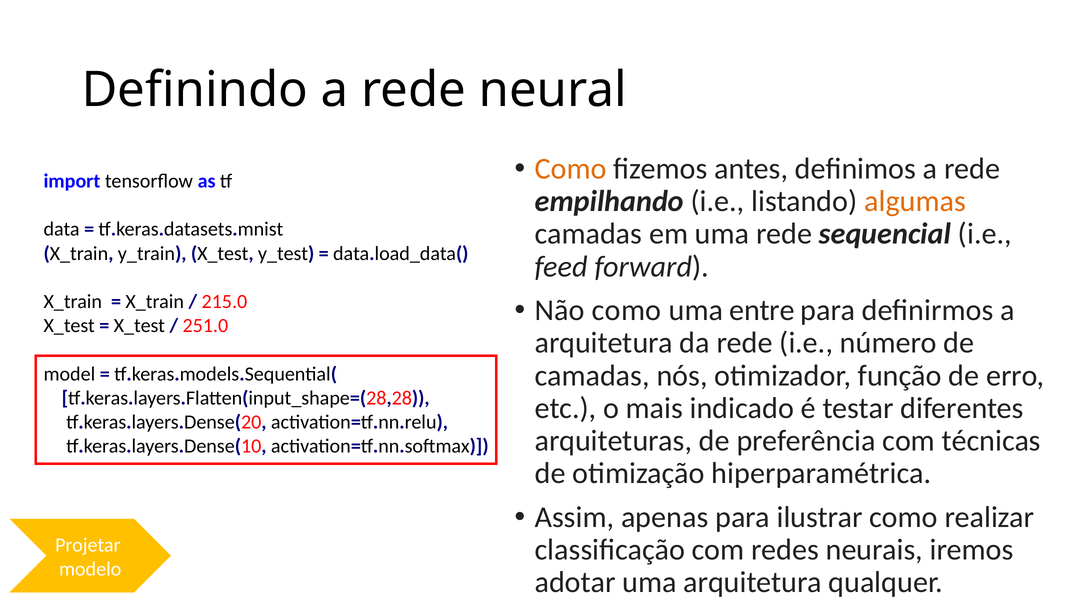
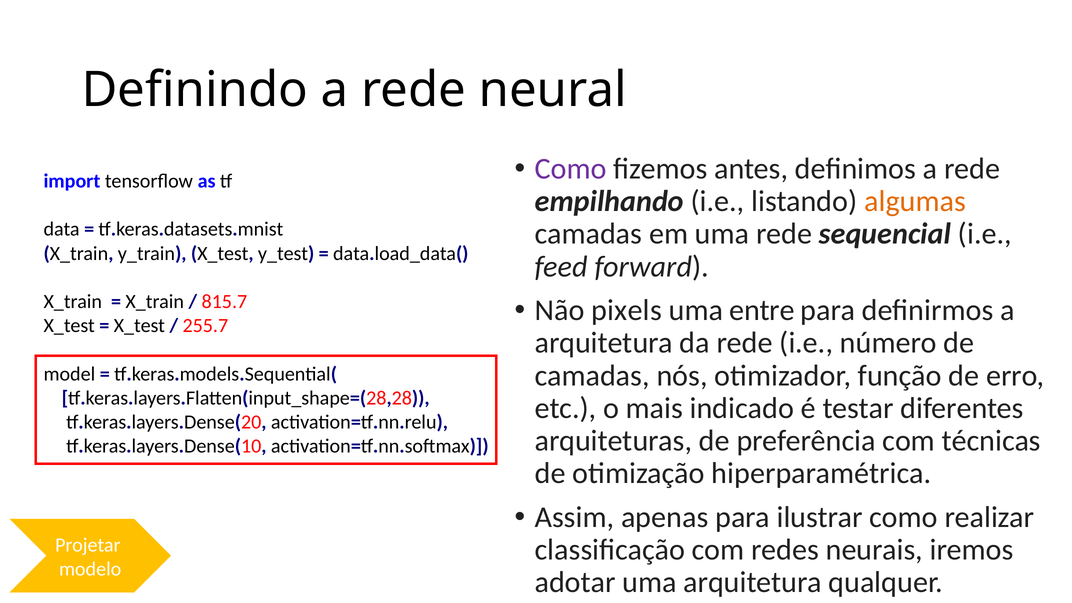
Como colour: orange -> purple (571, 169)
215.0: 215.0 -> 815.7 (224, 302)
Não como: como -> pixels (627, 310)
251.0: 251.0 -> 255.7 (205, 326)
